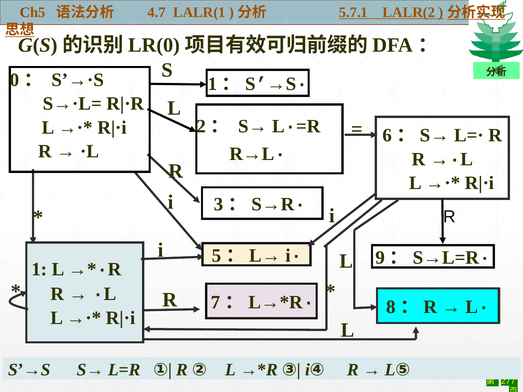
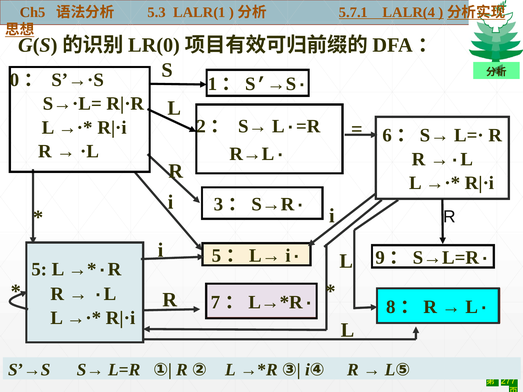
4.7: 4.7 -> 5.3 (157, 12)
LALR(2: LALR(2 -> LALR(4 (409, 12)
1: 1 -> 5 (39, 270)
